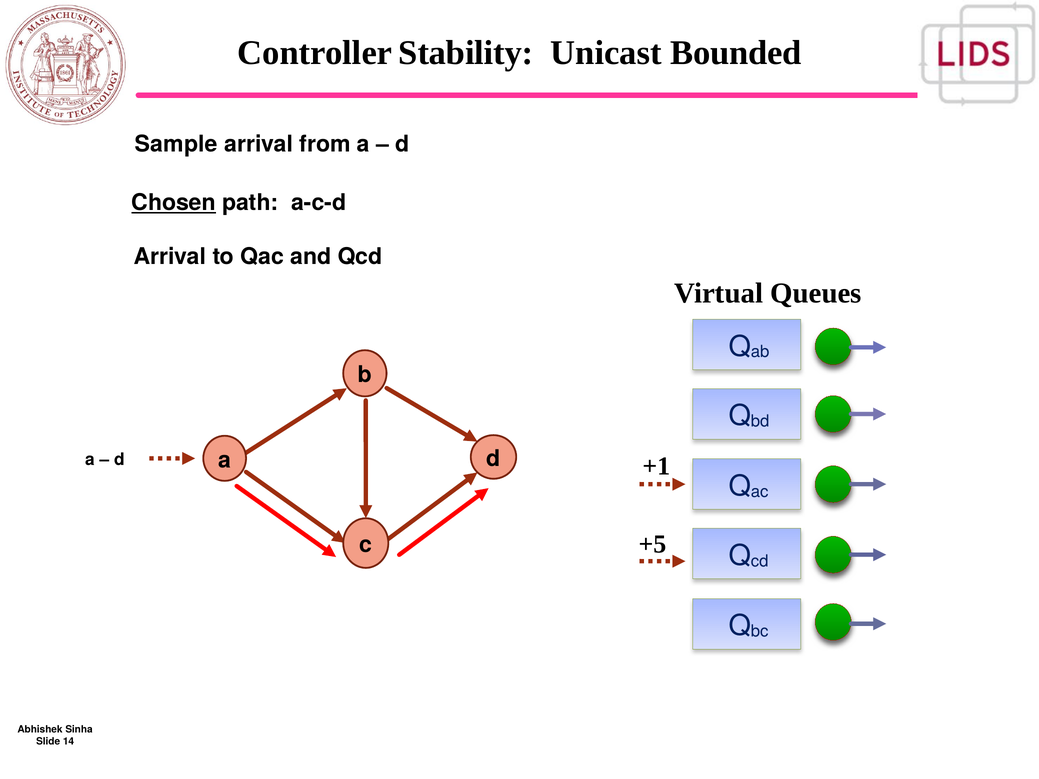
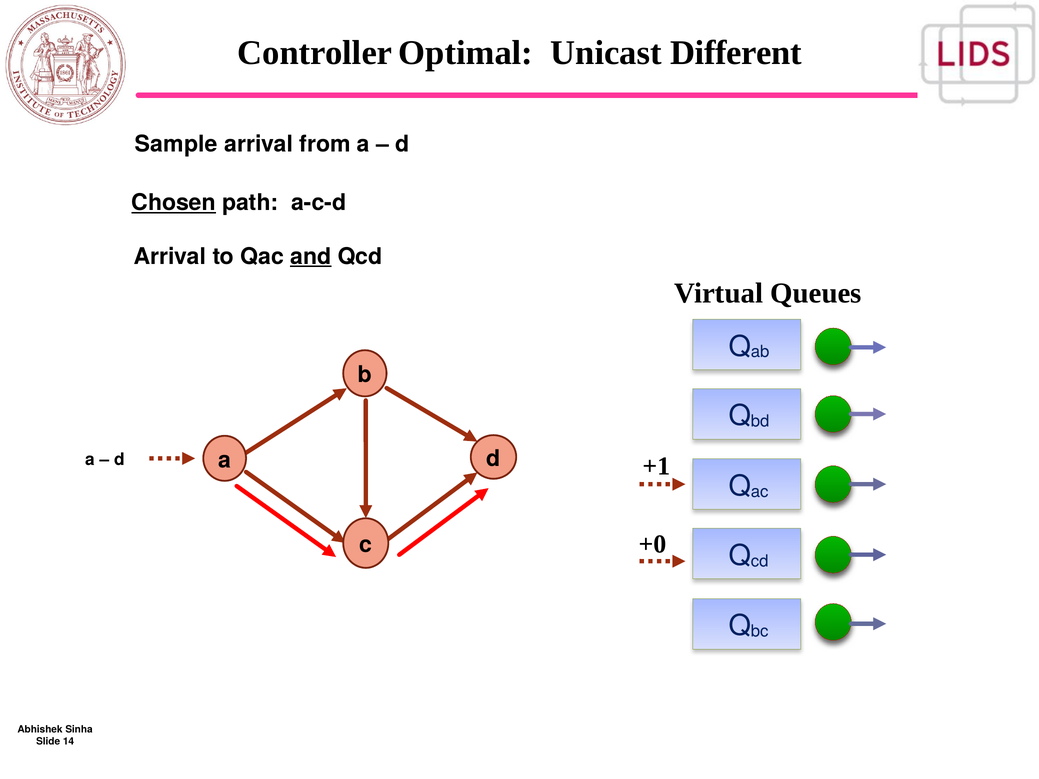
Stability: Stability -> Optimal (466, 53)
Bounded: Bounded -> Different (736, 53)
and underline: none -> present (311, 257)
+5: +5 -> +0 (652, 544)
